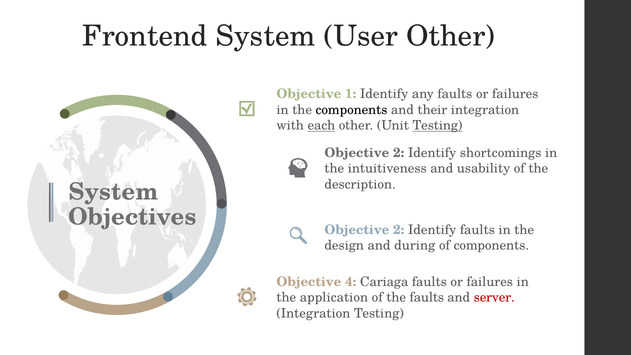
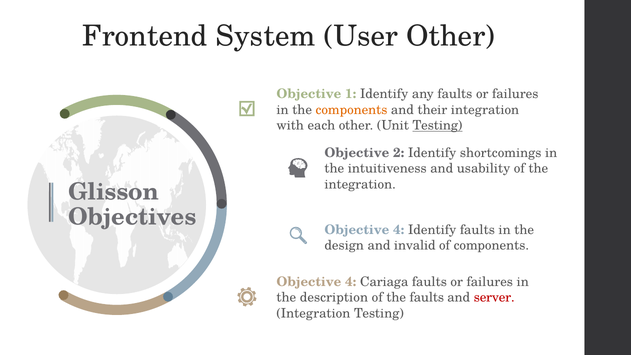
components colour: black -> orange (352, 110)
each underline: present -> none (321, 125)
description: description -> integration (360, 184)
System: System -> Glisson (114, 192)
2: 2 -> 4 (399, 230)
during: during -> invalid (415, 245)
application: application -> description (334, 298)
